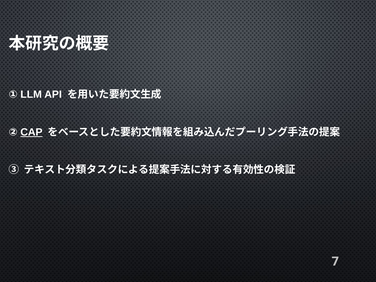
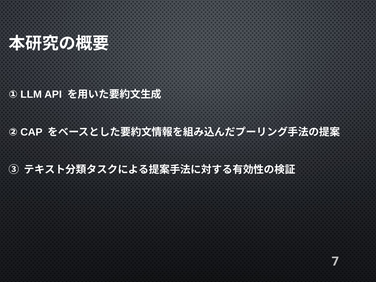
CAP underline: present -> none (31, 132)
